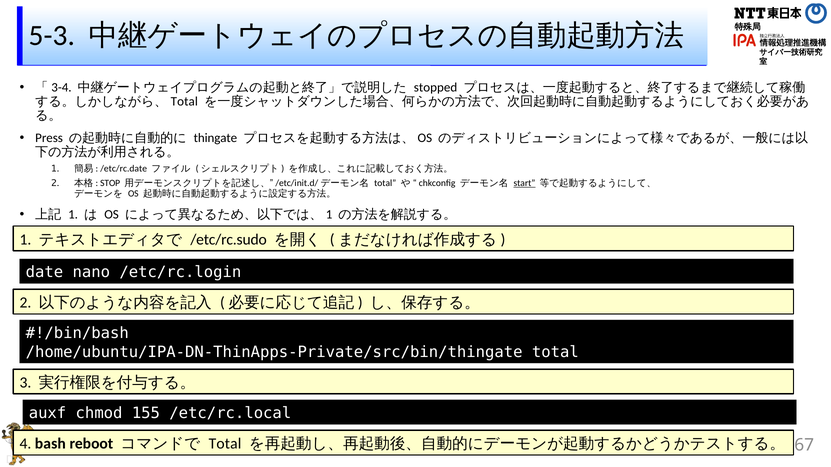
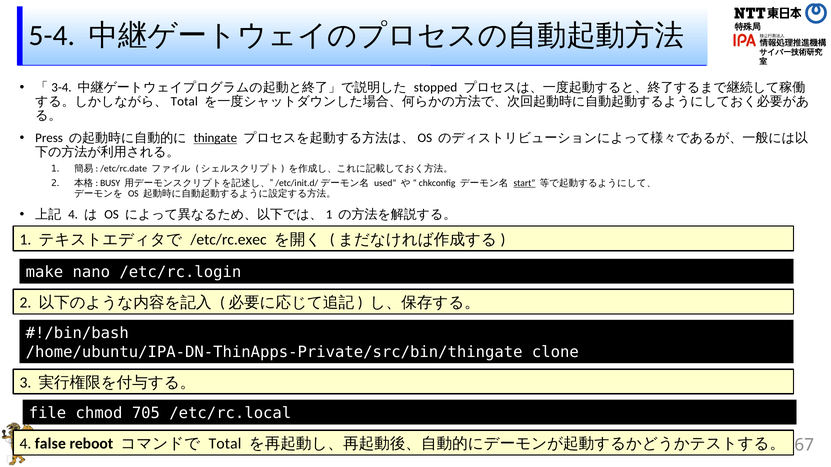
5-3: 5-3 -> 5-4 (52, 36)
thingate underline: none -> present (215, 138)
STOP: STOP -> BUSY (110, 183)
total: total -> used (385, 183)
1: 1 -> 4 (73, 214)
/etc/rc.sudo: /etc/rc.sudo -> /etc/rc.exec (229, 240)
date: date -> make (44, 273)
/home/ubuntu/IPA-DN-ThinApps-Private/src/bin/thingate total: total -> clone (555, 352)
auxf: auxf -> file (48, 414)
155: 155 -> 705 (146, 414)
bash: bash -> false (50, 444)
